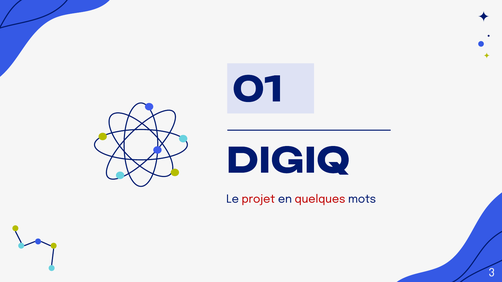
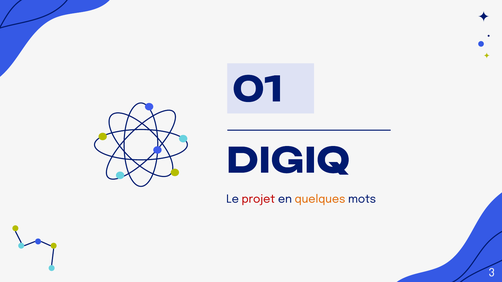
quelques colour: red -> orange (320, 199)
